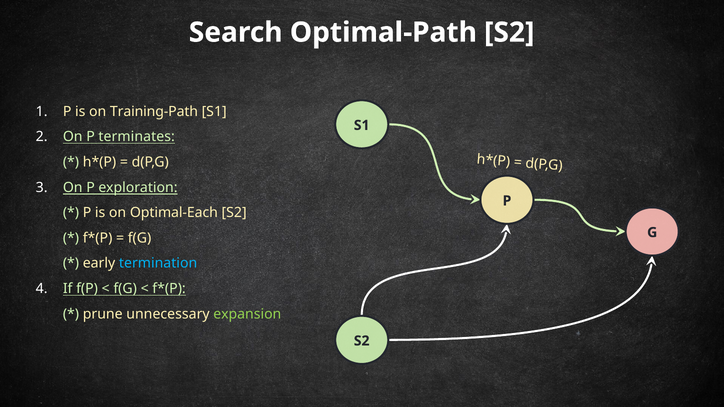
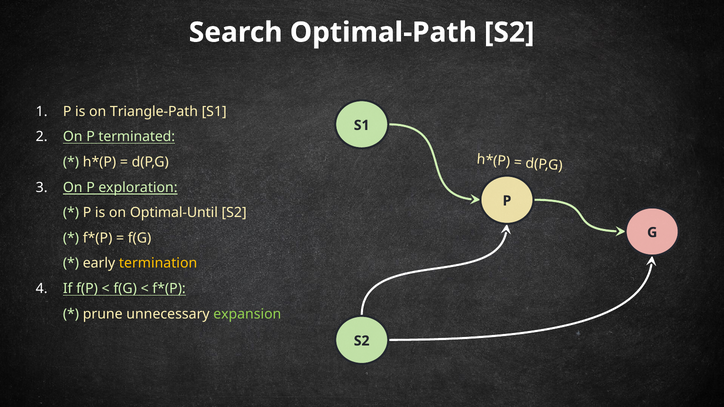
Training-Path: Training-Path -> Triangle-Path (154, 111)
terminates: terminates -> terminated (137, 137)
Optimal-Each: Optimal-Each -> Optimal-Until (174, 213)
termination colour: light blue -> yellow (158, 264)
